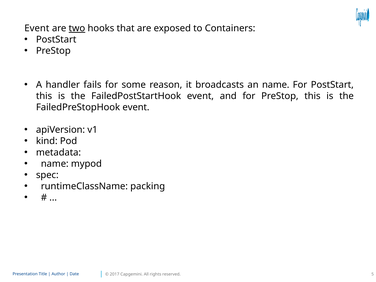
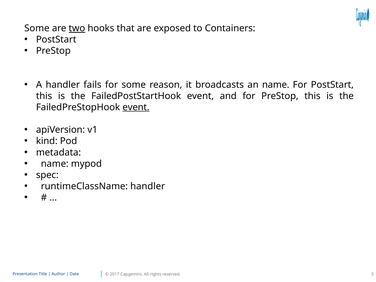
Event: Event -> Some (37, 28)
event underline: none -> present (136, 107)
runtimeClassName packing: packing -> handler (148, 186)
